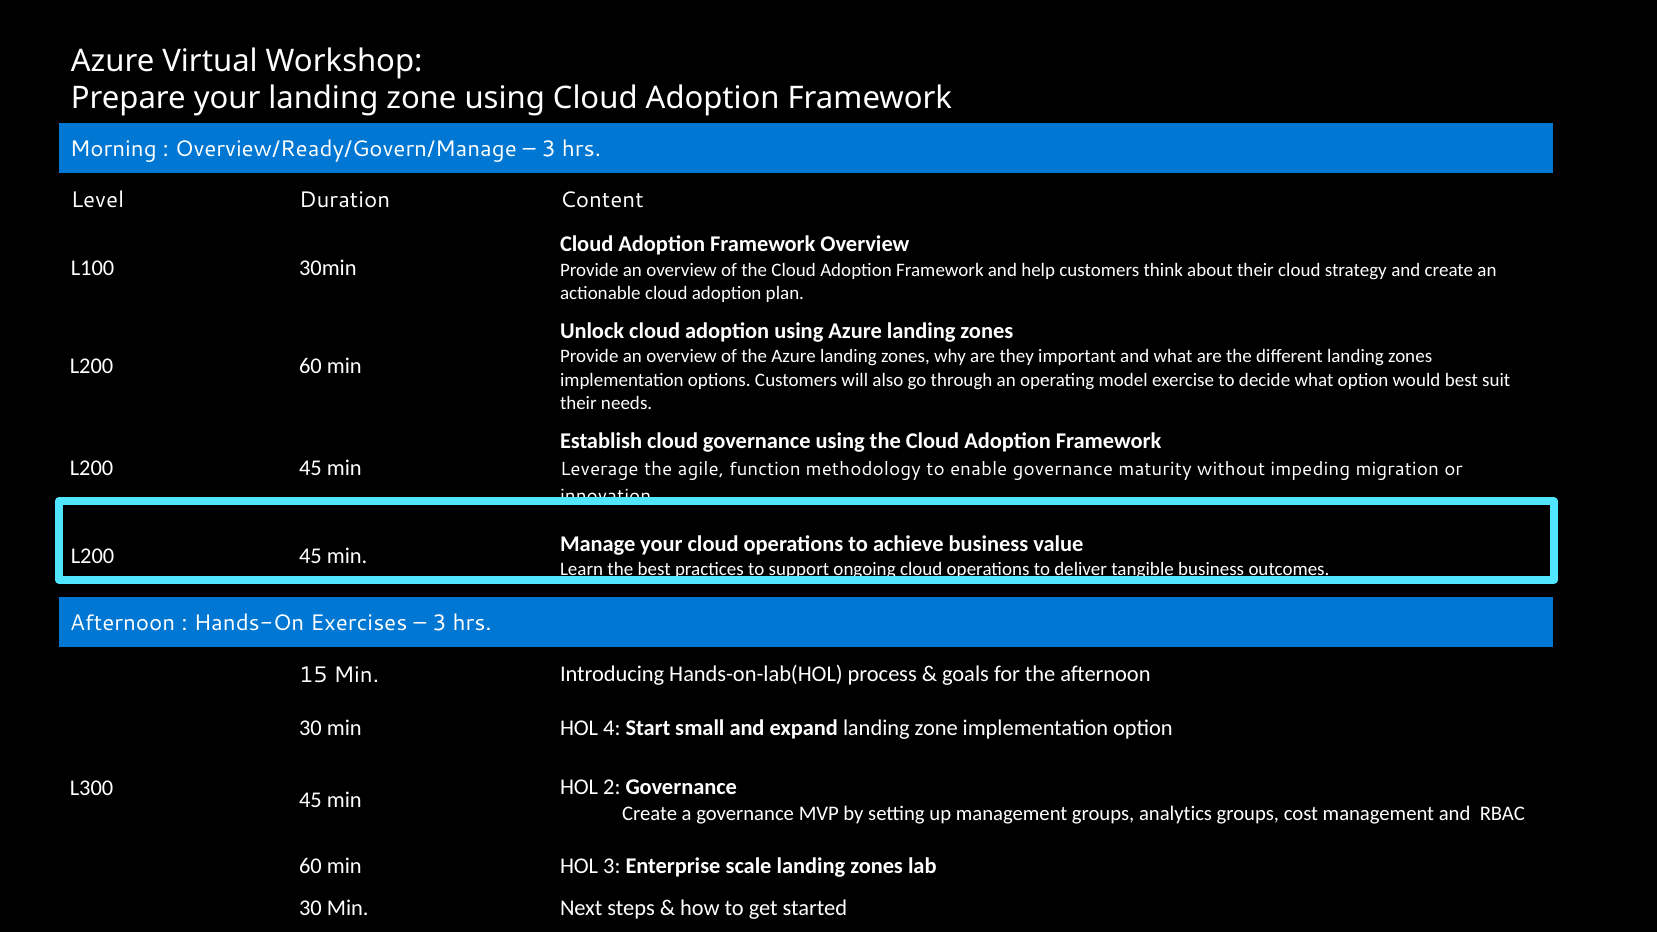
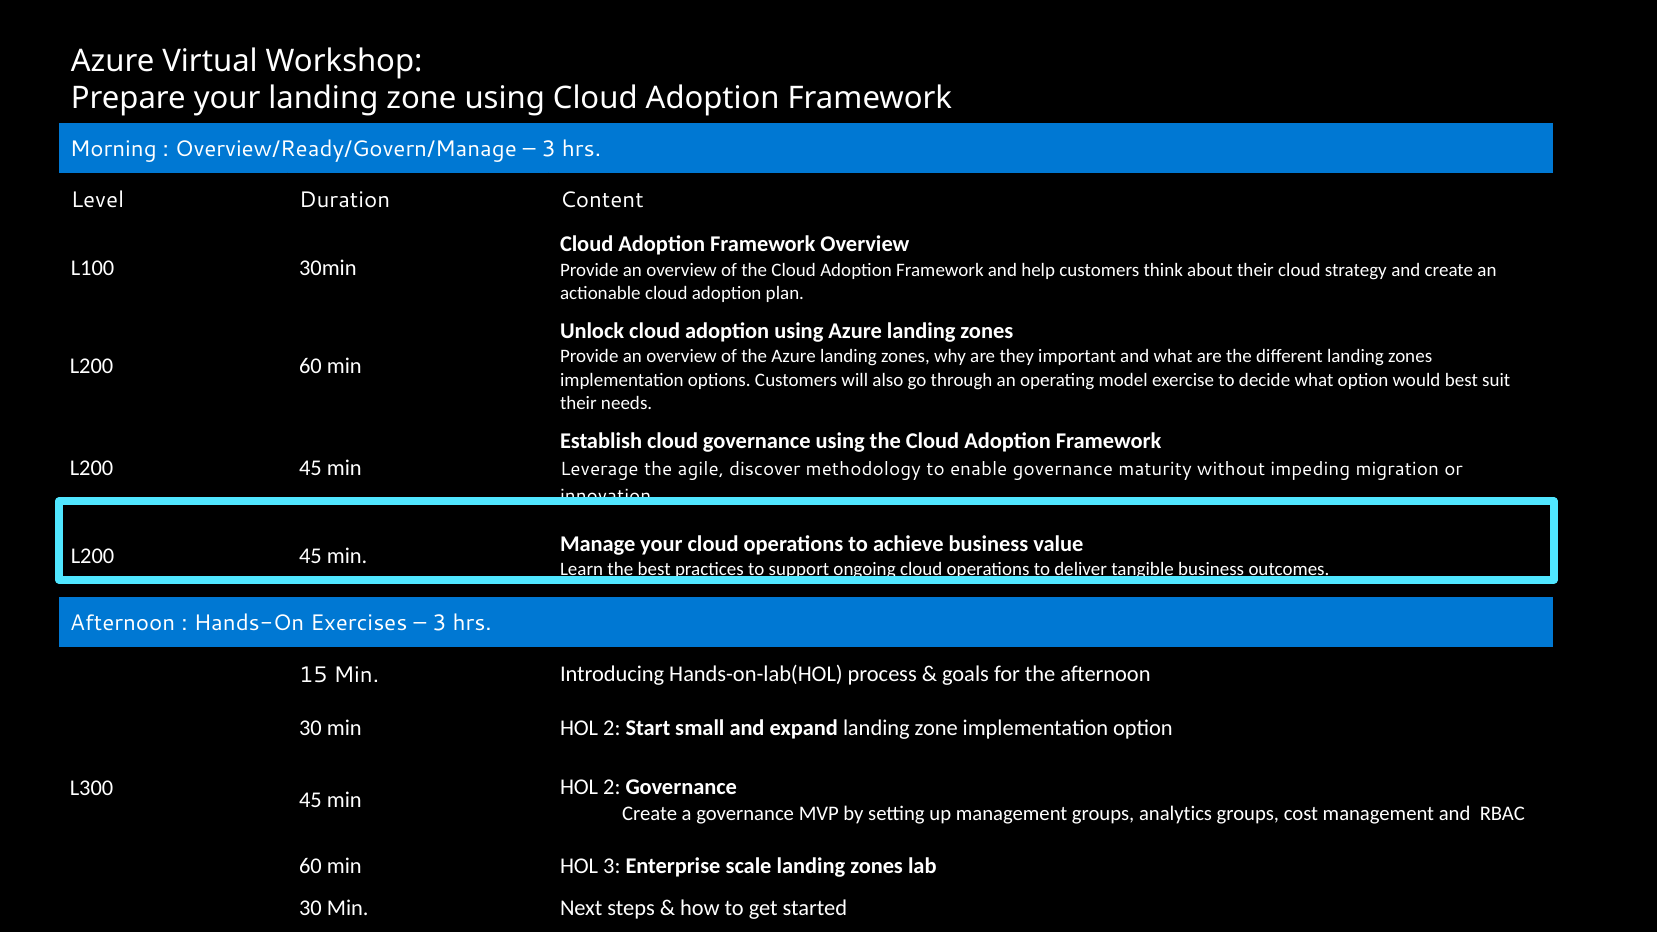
function: function -> discover (765, 469)
30 min HOL 4: 4 -> 2 (612, 728)
